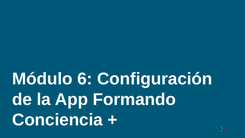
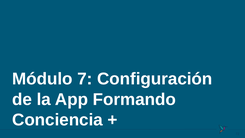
6: 6 -> 7 (85, 79)
